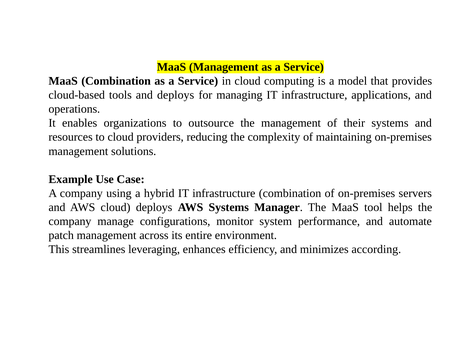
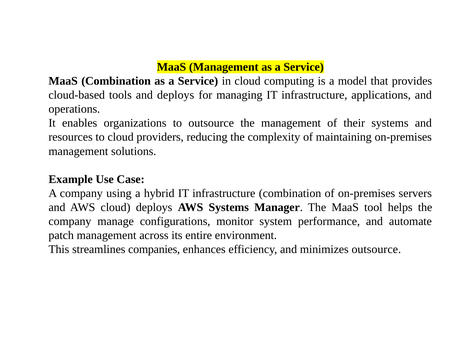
leveraging: leveraging -> companies (154, 249)
minimizes according: according -> outsource (376, 249)
